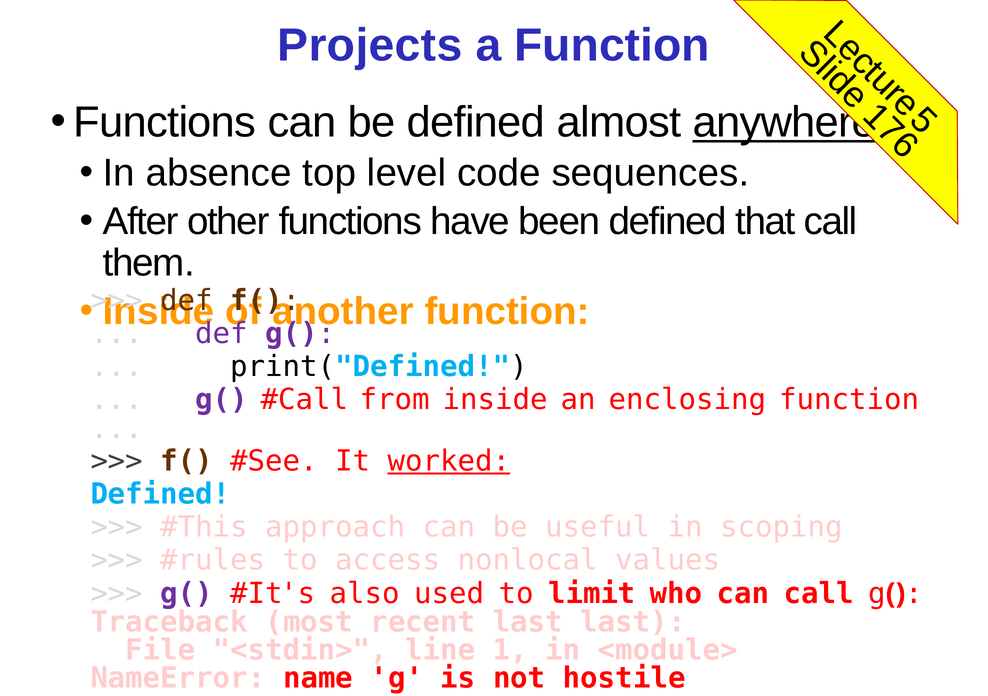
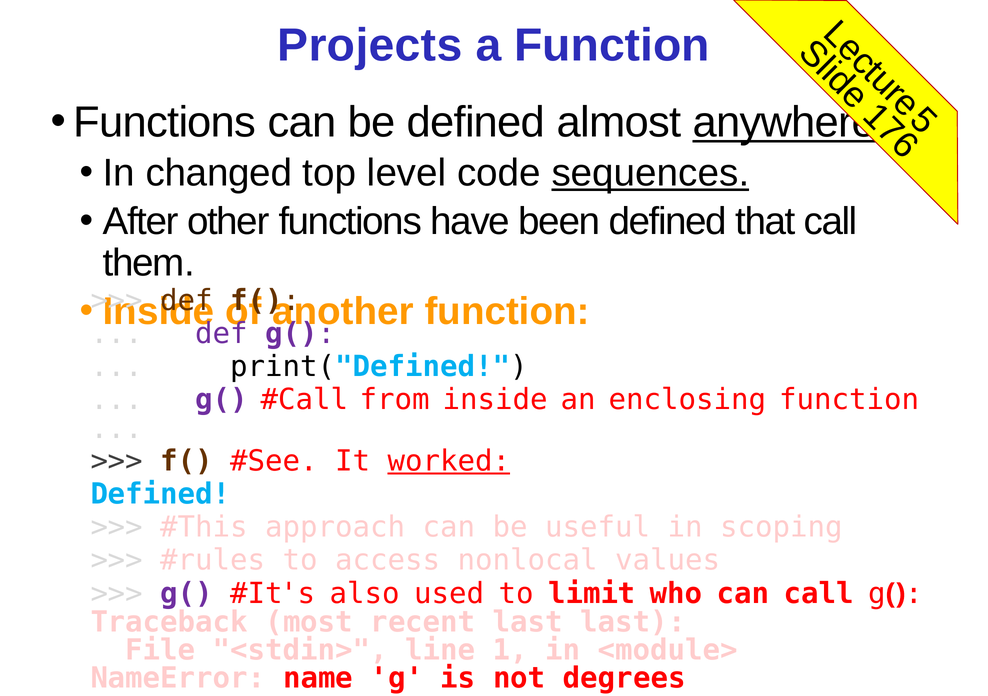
absence: absence -> changed (219, 173)
sequences underline: none -> present (650, 173)
hostile: hostile -> degrees (624, 678)
